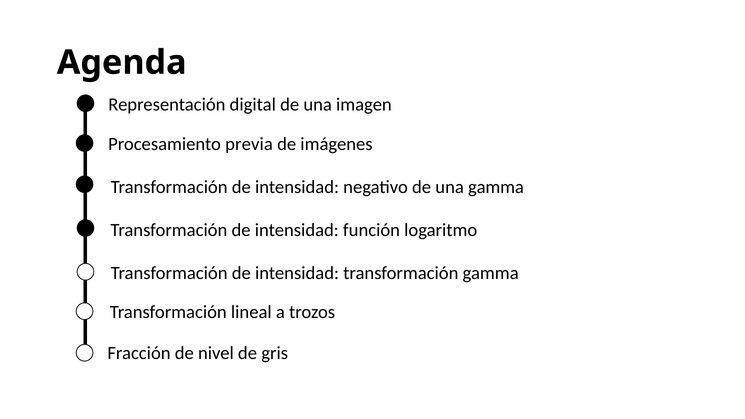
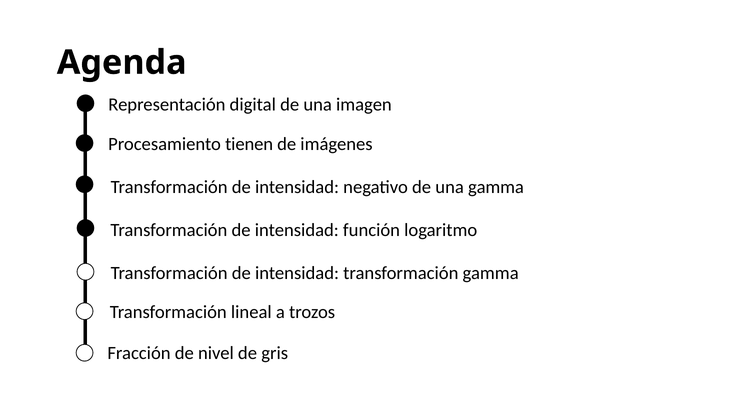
previa: previa -> tienen (249, 144)
